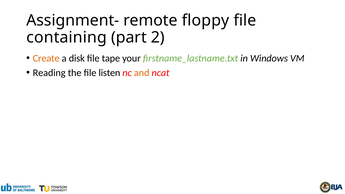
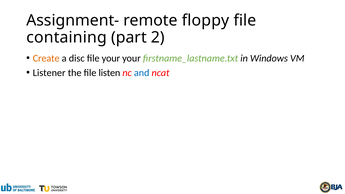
disk: disk -> disc (77, 58)
file tape: tape -> your (111, 58)
Reading: Reading -> Listener (49, 73)
and colour: orange -> blue (142, 73)
